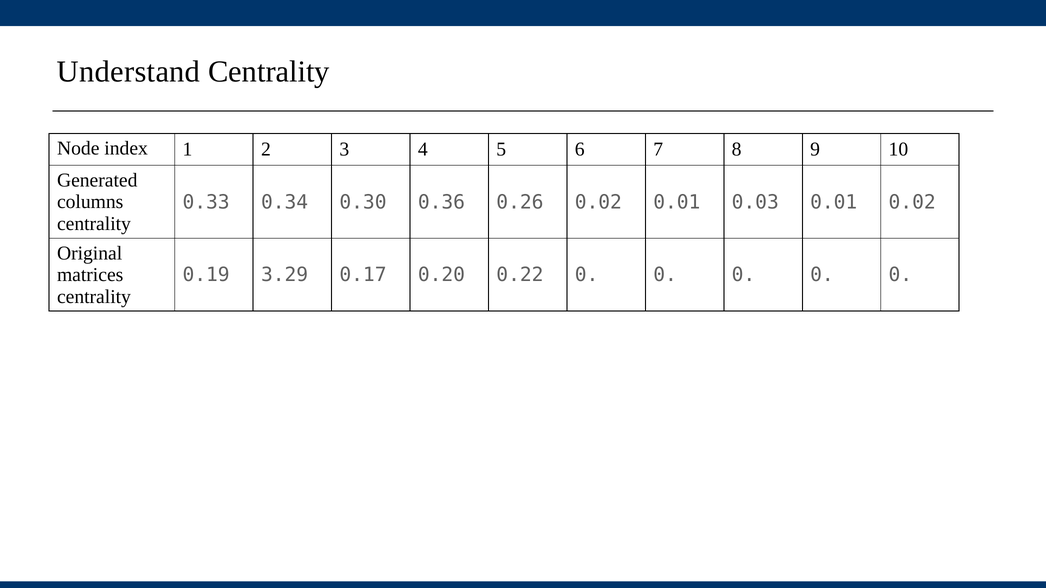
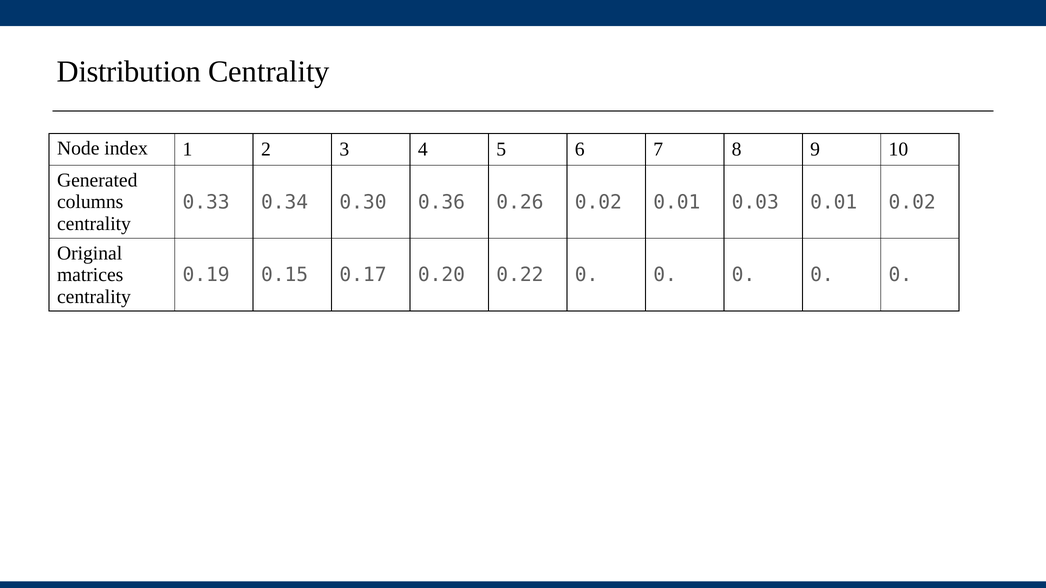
Understand: Understand -> Distribution (129, 72)
3.29: 3.29 -> 0.15 (285, 275)
